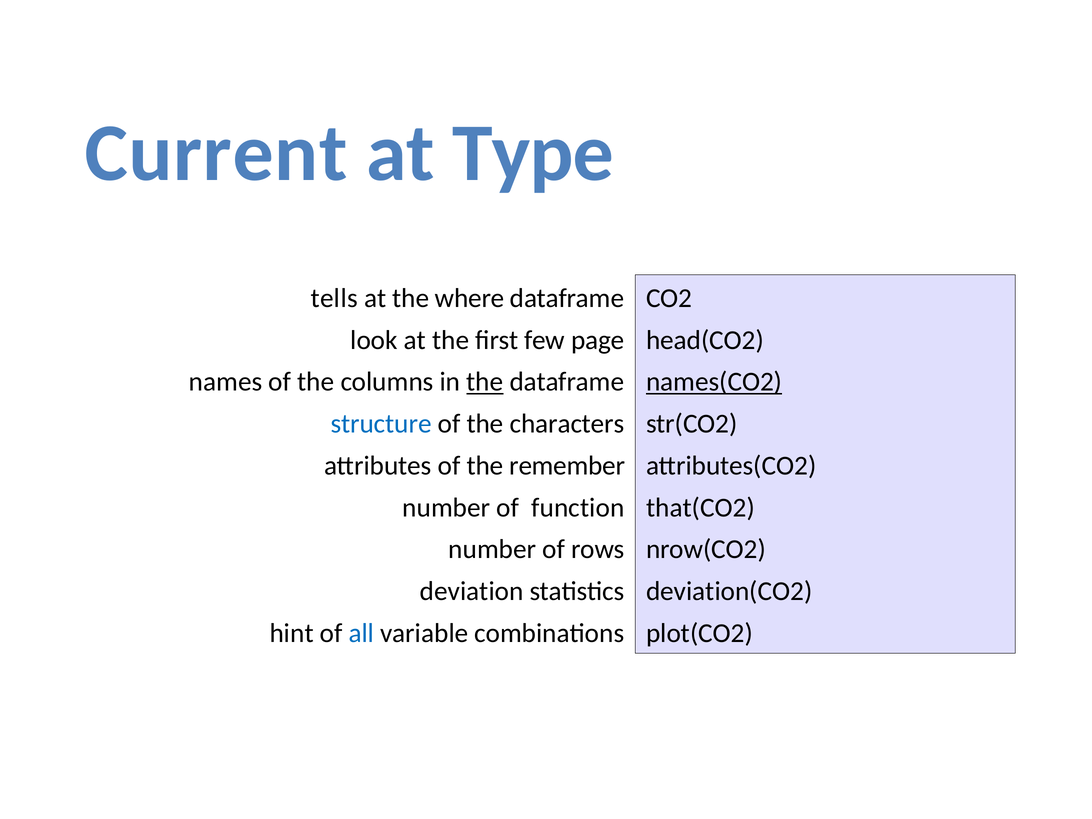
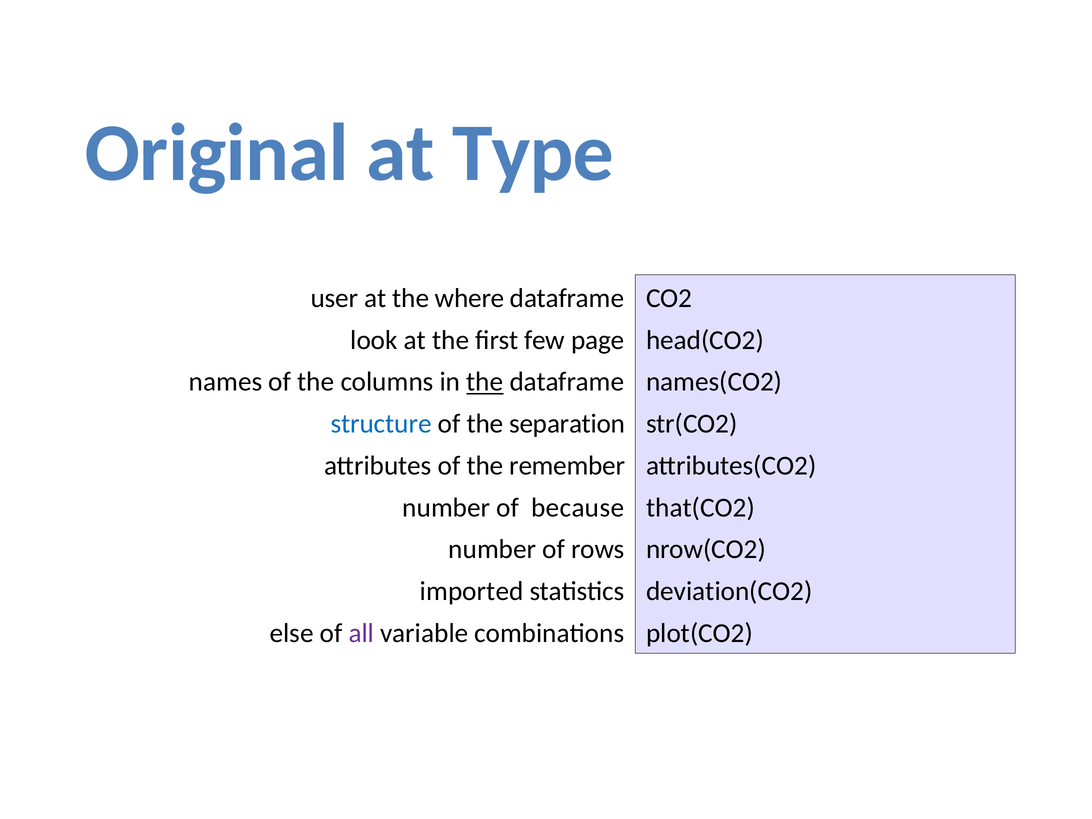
Current: Current -> Original (217, 153)
tells: tells -> user (334, 298)
names(CO2 underline: present -> none (714, 382)
characters: characters -> separation (567, 424)
function: function -> because (578, 508)
deviation: deviation -> imported (472, 591)
hint: hint -> else (292, 633)
all colour: blue -> purple (361, 633)
